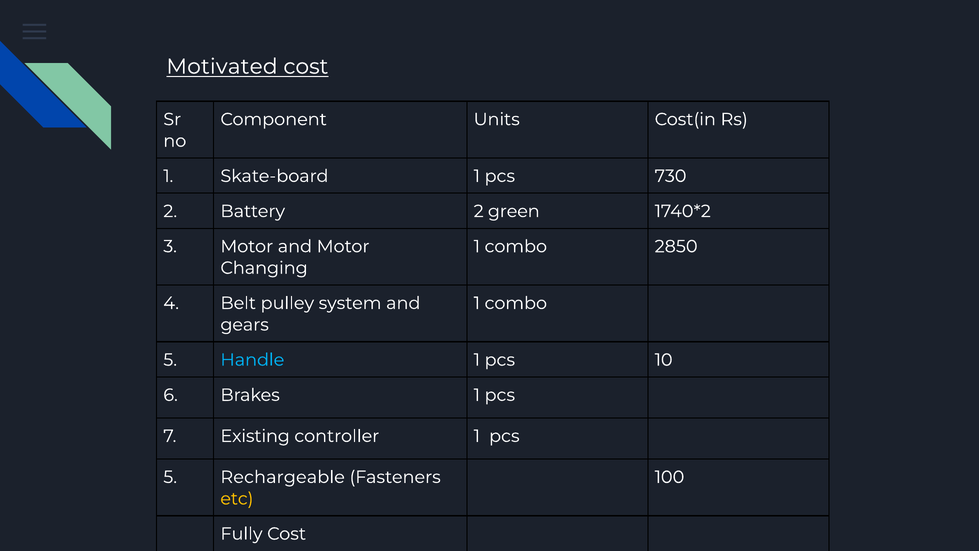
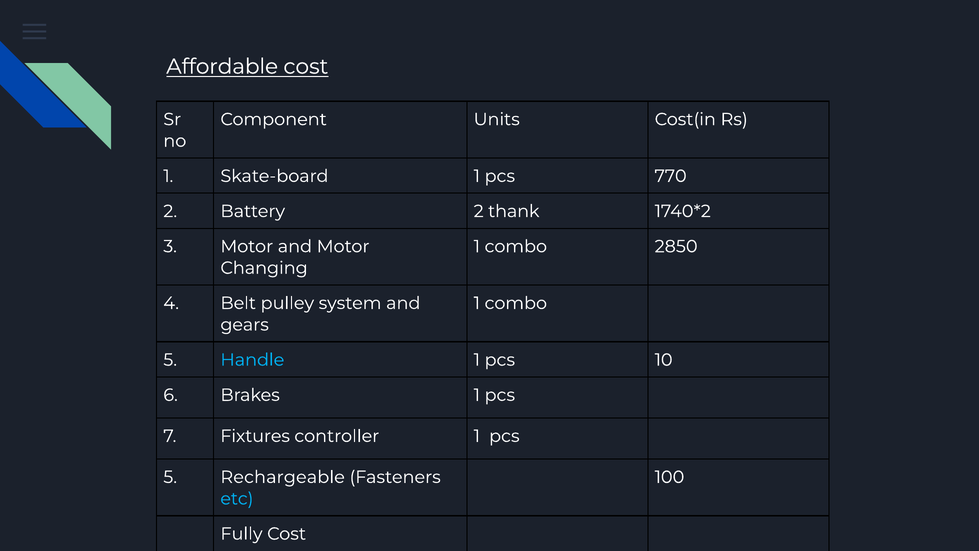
Motivated: Motivated -> Affordable (222, 67)
730: 730 -> 770 (671, 176)
green: green -> thank (514, 211)
Existing: Existing -> Fixtures (255, 436)
etc colour: yellow -> light blue (237, 498)
